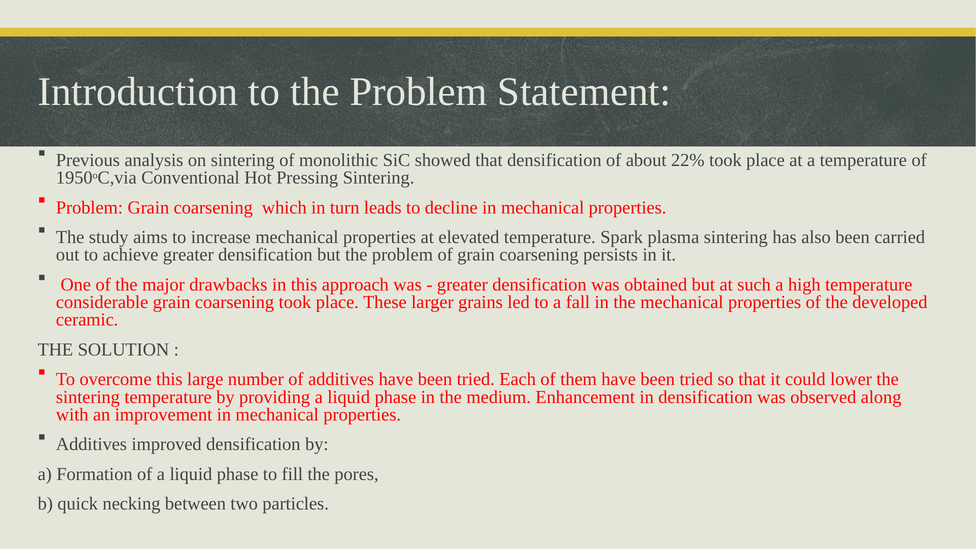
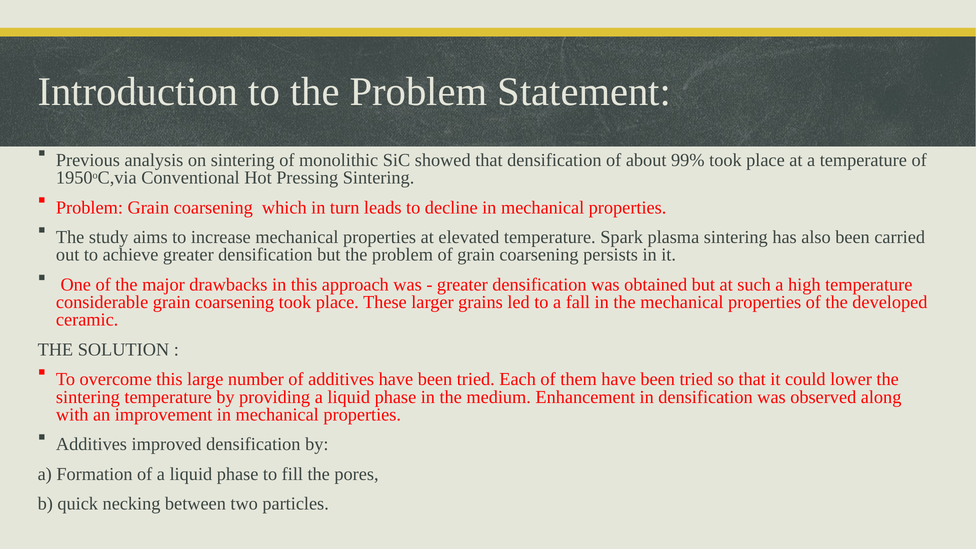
22%: 22% -> 99% (688, 160)
